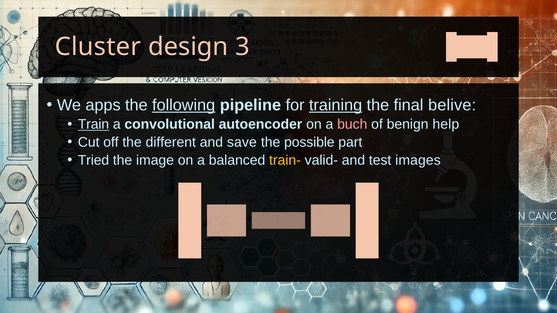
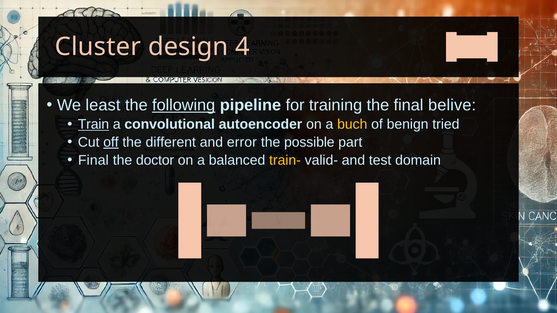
3: 3 -> 4 (242, 47)
apps: apps -> least (103, 105)
training underline: present -> none (336, 105)
buch colour: pink -> yellow (352, 124)
help: help -> tried (446, 124)
off underline: none -> present (111, 142)
save: save -> error (242, 142)
Tried: Tried -> Final (93, 160)
image: image -> doctor (155, 160)
images: images -> domain (418, 160)
